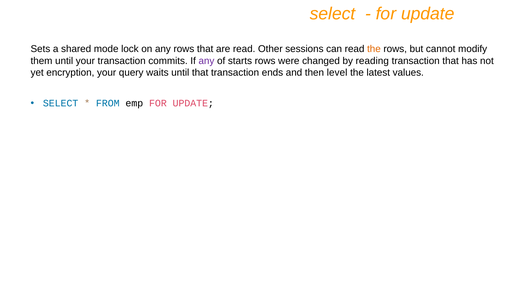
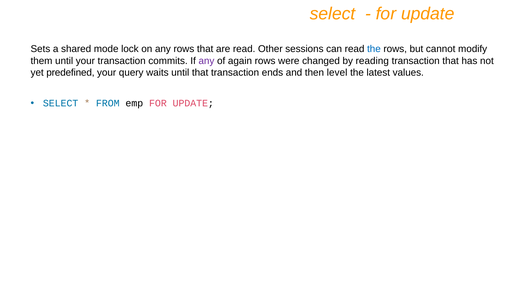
the colour: orange -> blue (374, 49)
starts: starts -> again (240, 61)
encryption: encryption -> predefined (70, 73)
